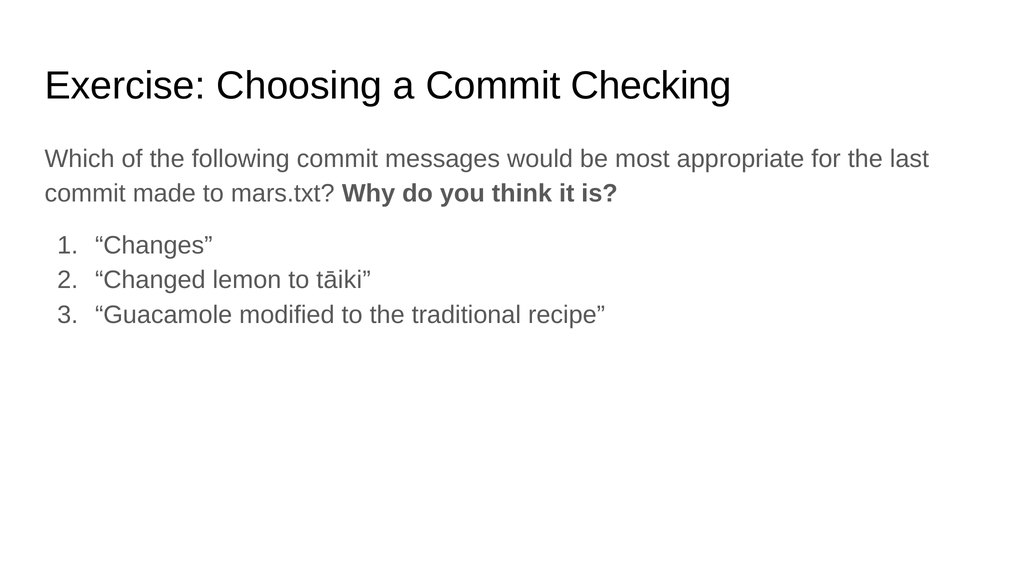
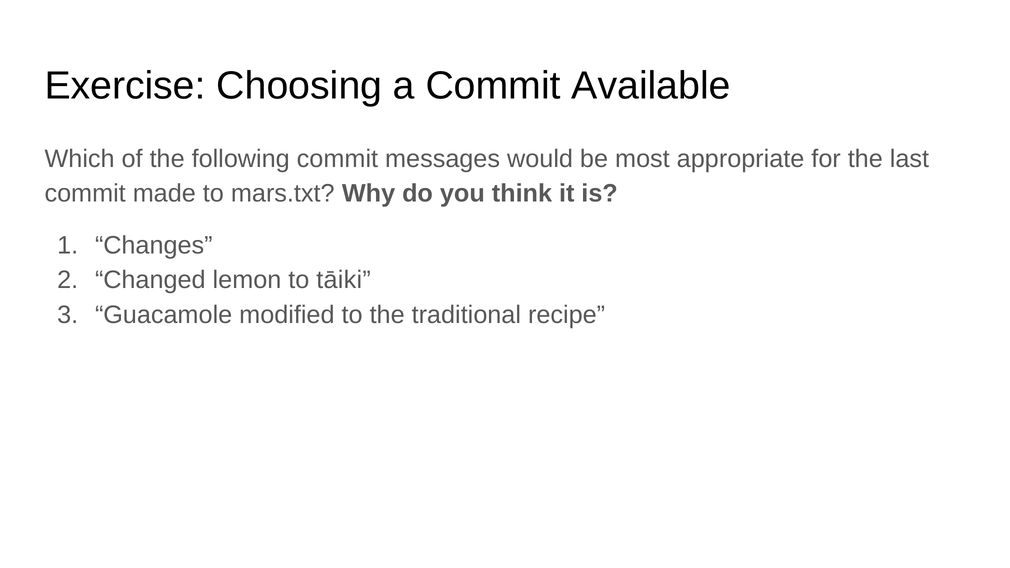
Checking: Checking -> Available (651, 86)
